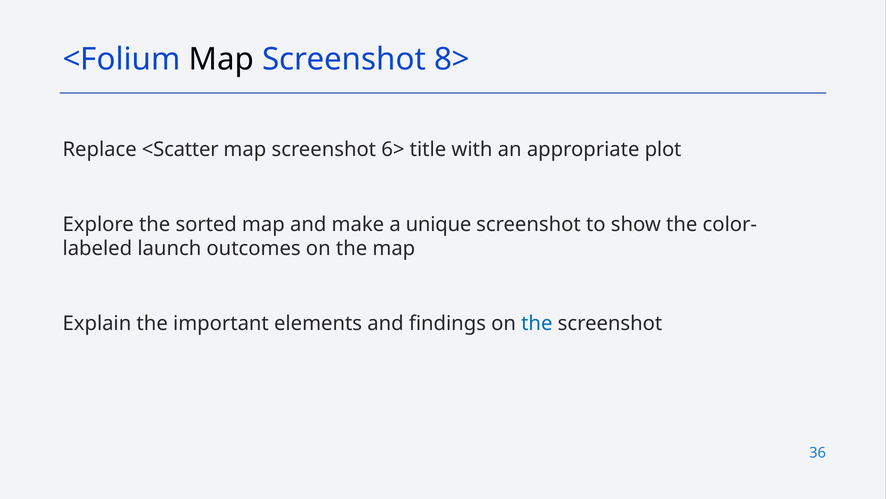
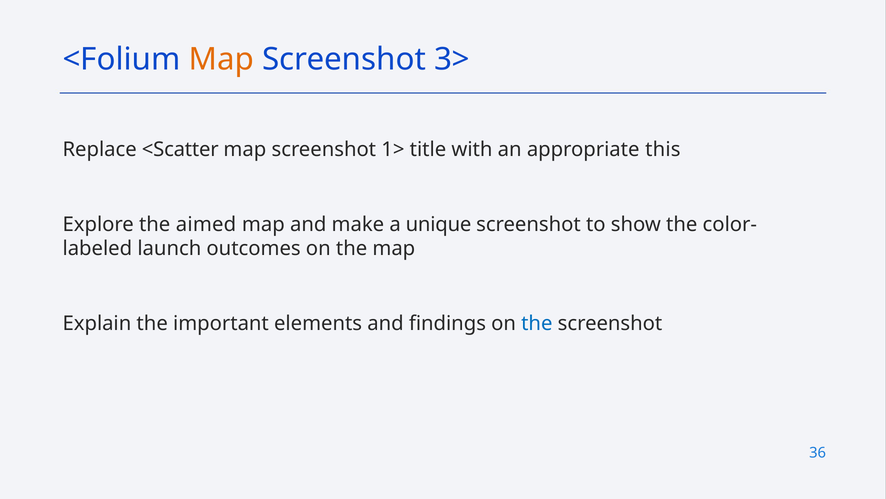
Map colour: black -> orange (221, 59)
8>: 8> -> 3> (452, 59)
6>: 6> -> 1> (393, 150)
plot: plot -> this (663, 150)
sorted: sorted -> aimed (206, 224)
